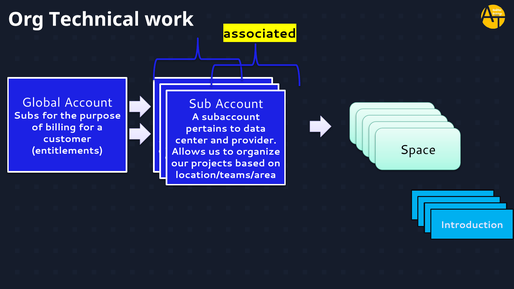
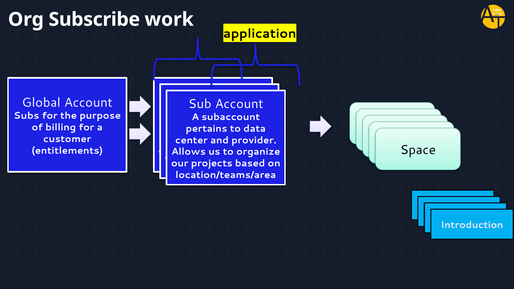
Technical: Technical -> Subscribe (94, 19)
associated: associated -> application (260, 34)
